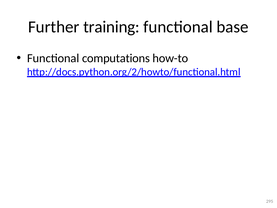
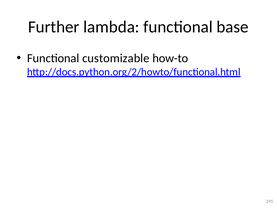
training: training -> lambda (111, 27)
computations: computations -> customizable (116, 58)
